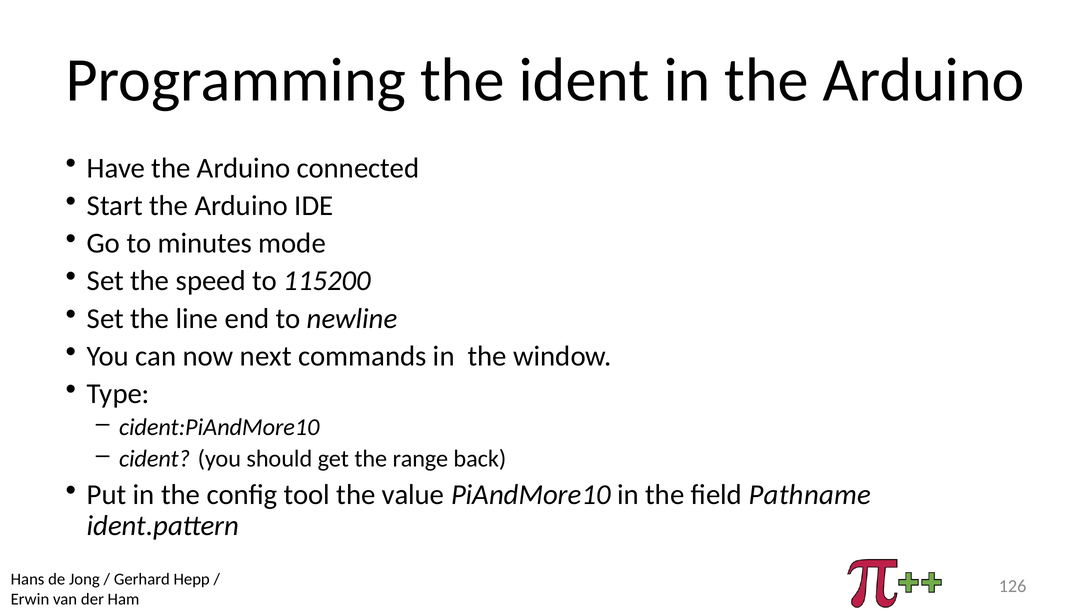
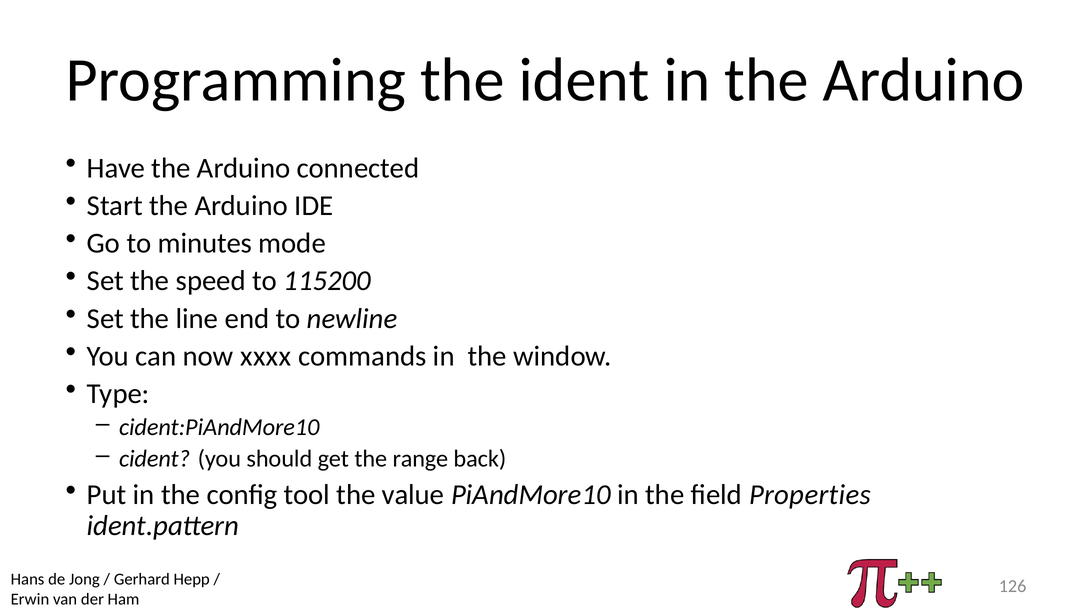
next: next -> xxxx (266, 356)
Pathname: Pathname -> Properties (810, 495)
